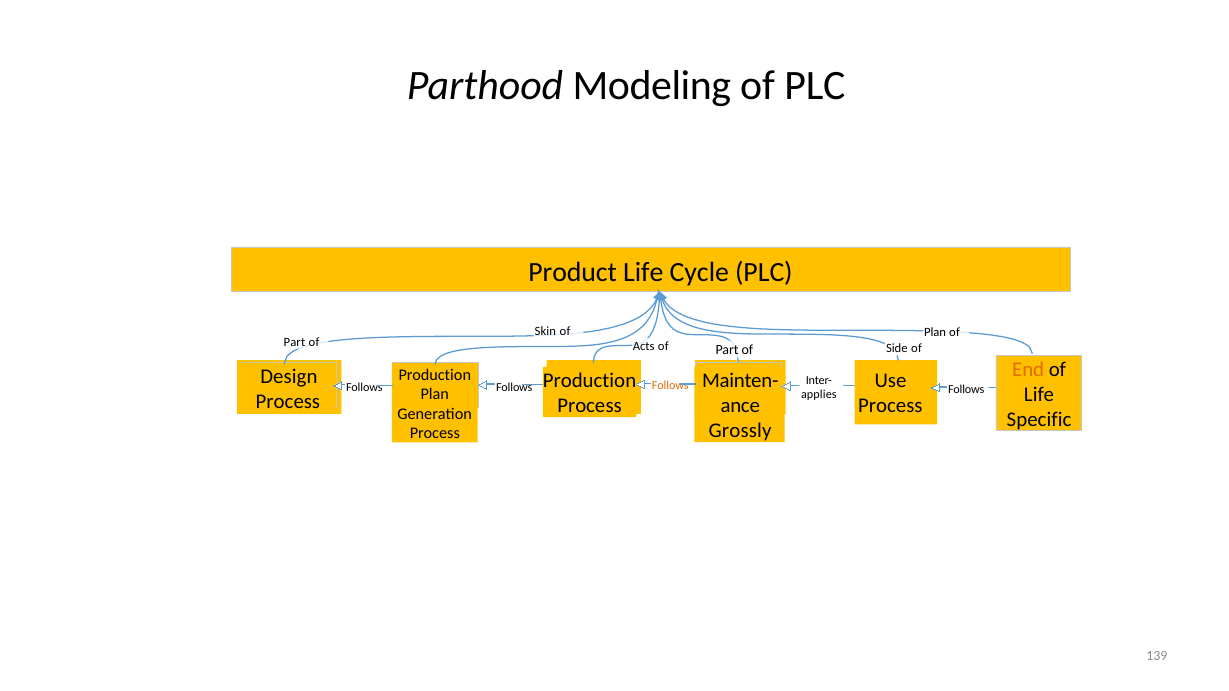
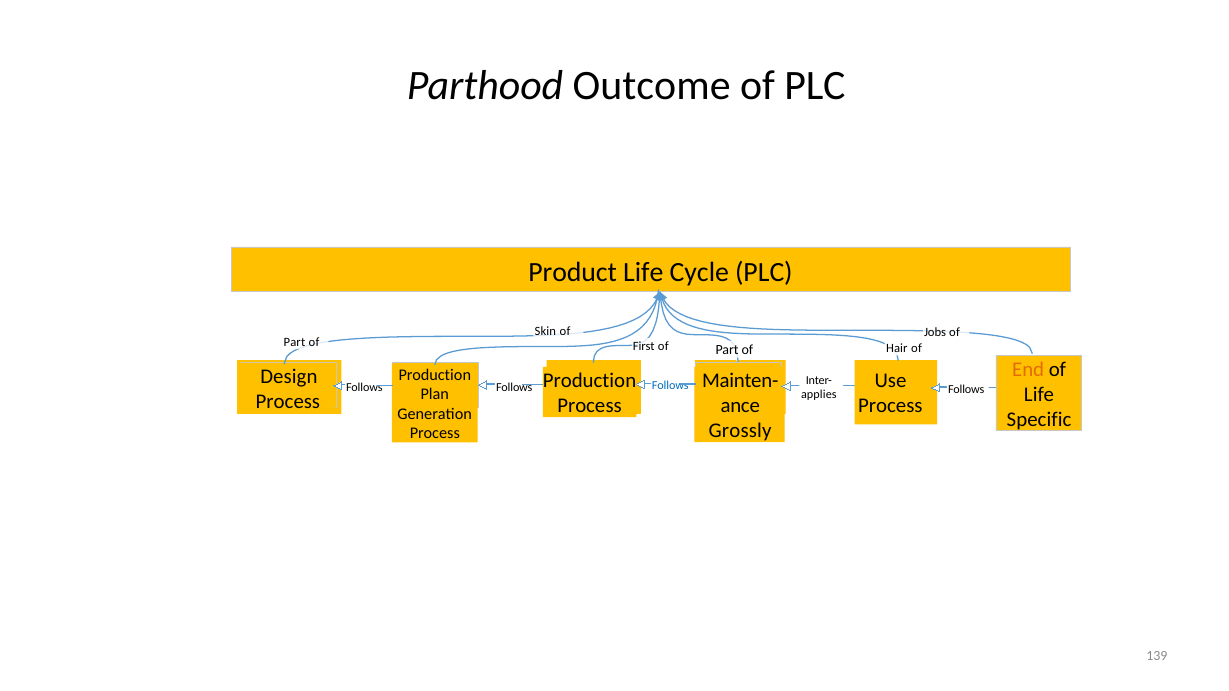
Modeling: Modeling -> Outcome (652, 86)
Plan: Plan -> Jobs (935, 332)
Acts: Acts -> First (644, 347)
Side: Side -> Hair (897, 349)
Follows colour: orange -> blue (670, 386)
